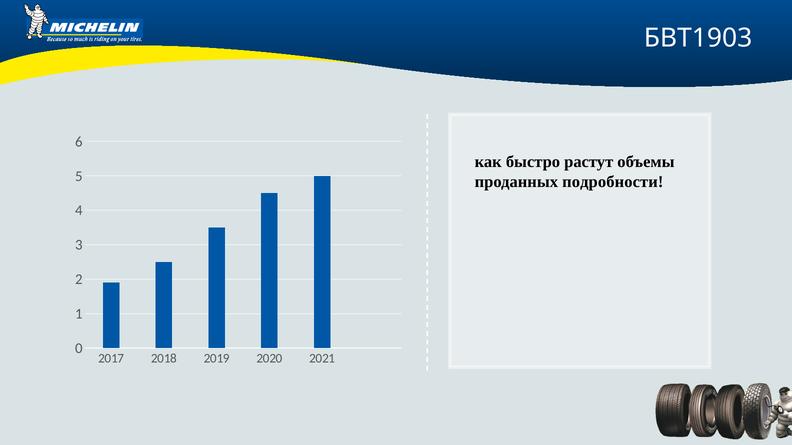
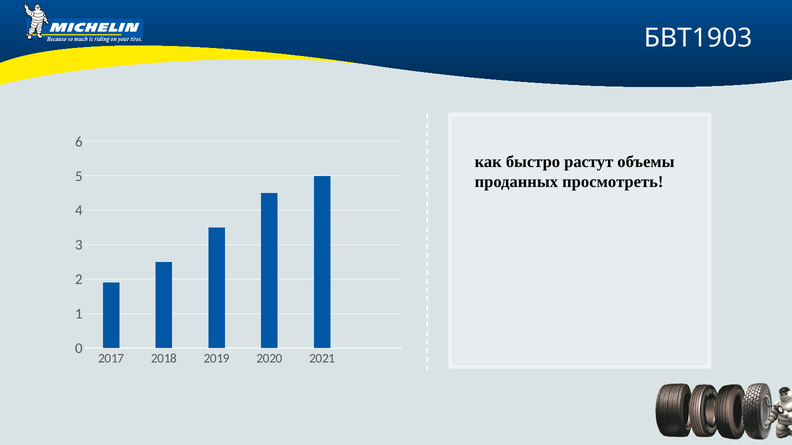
подробности: подробности -> просмотреть (613, 182)
